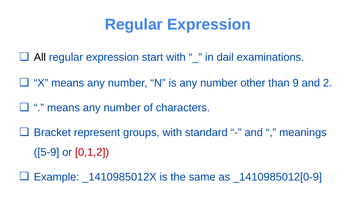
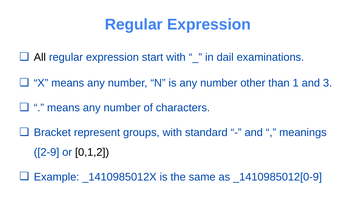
9: 9 -> 1 (296, 83)
2: 2 -> 3 (328, 83)
5-9: 5-9 -> 2-9 (47, 152)
0,1,2 colour: red -> black (92, 152)
